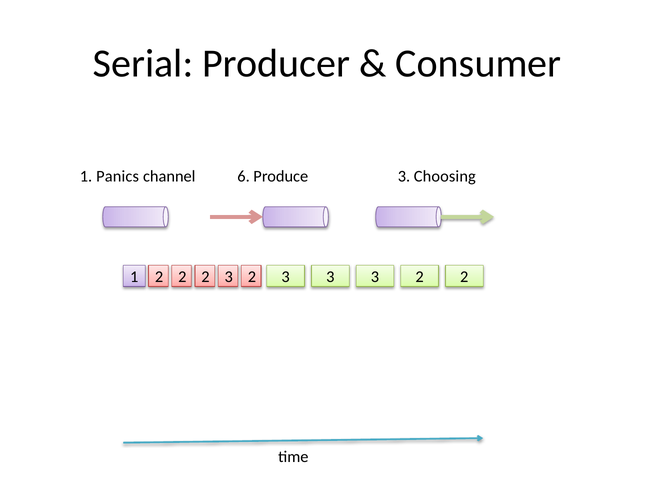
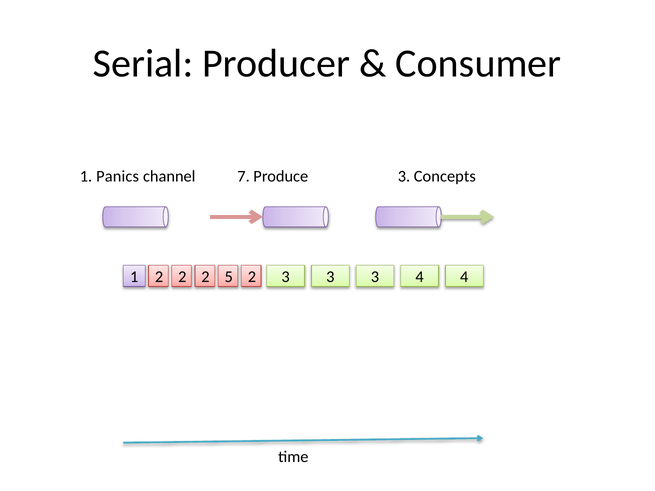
6: 6 -> 7 (244, 177)
Choosing: Choosing -> Concepts (445, 177)
3: 3 -> 5 (229, 277)
2: 2 -> 4 (420, 277)
1 2 2: 2 -> 4 (464, 277)
